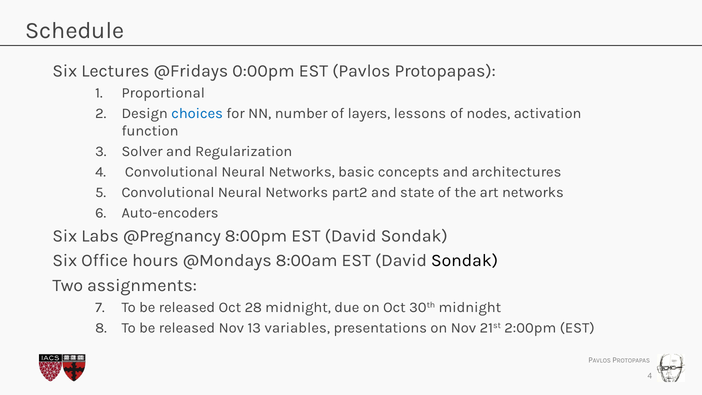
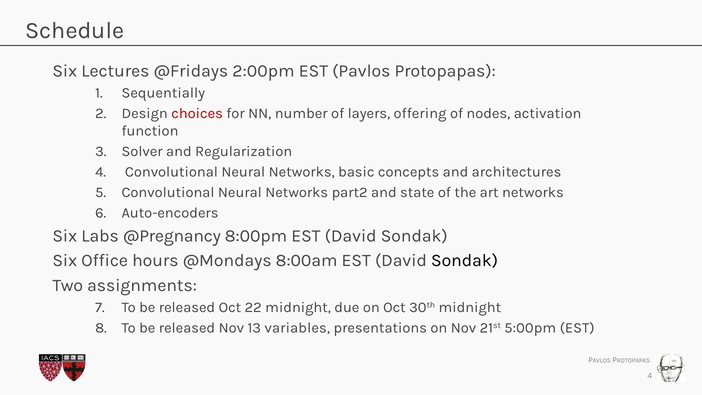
0:00pm: 0:00pm -> 2:00pm (263, 71)
Proportional: Proportional -> Sequentially (163, 93)
choices colour: blue -> red (197, 114)
lessons: lessons -> offering (420, 114)
28: 28 -> 22 (253, 307)
2:00pm: 2:00pm -> 5:00pm (530, 328)
